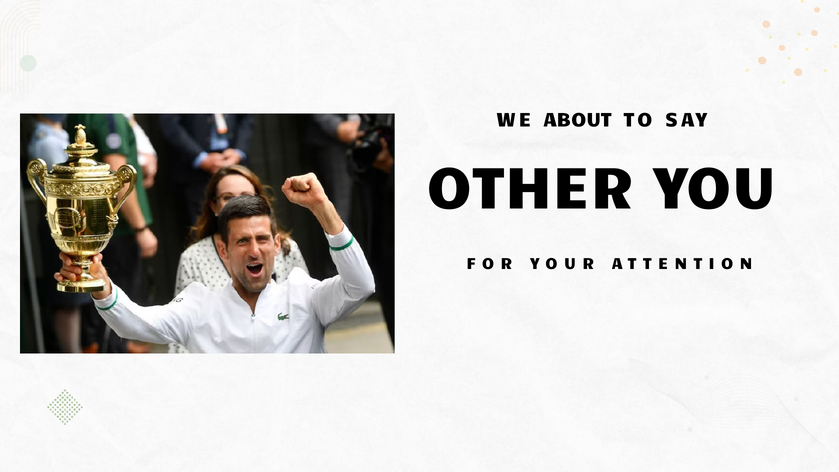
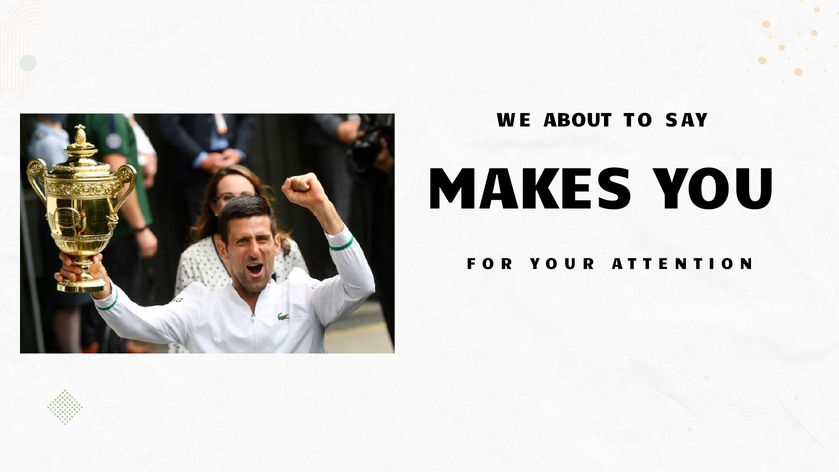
OTHER: OTHER -> MAKES (530, 189)
